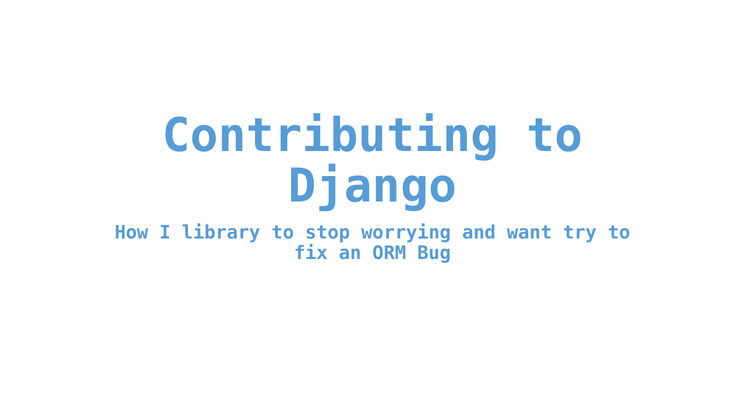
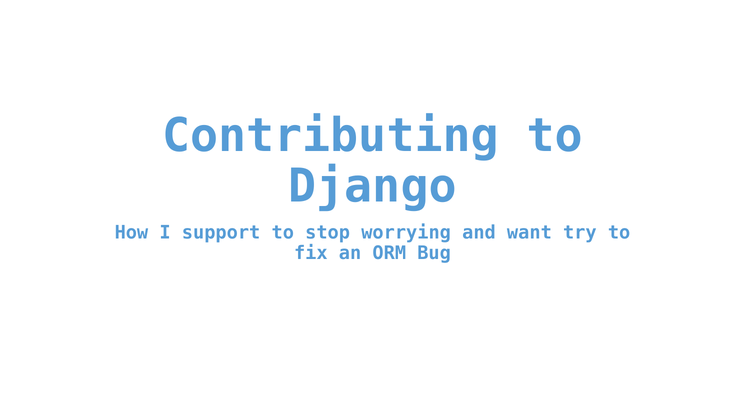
library: library -> support (221, 233)
